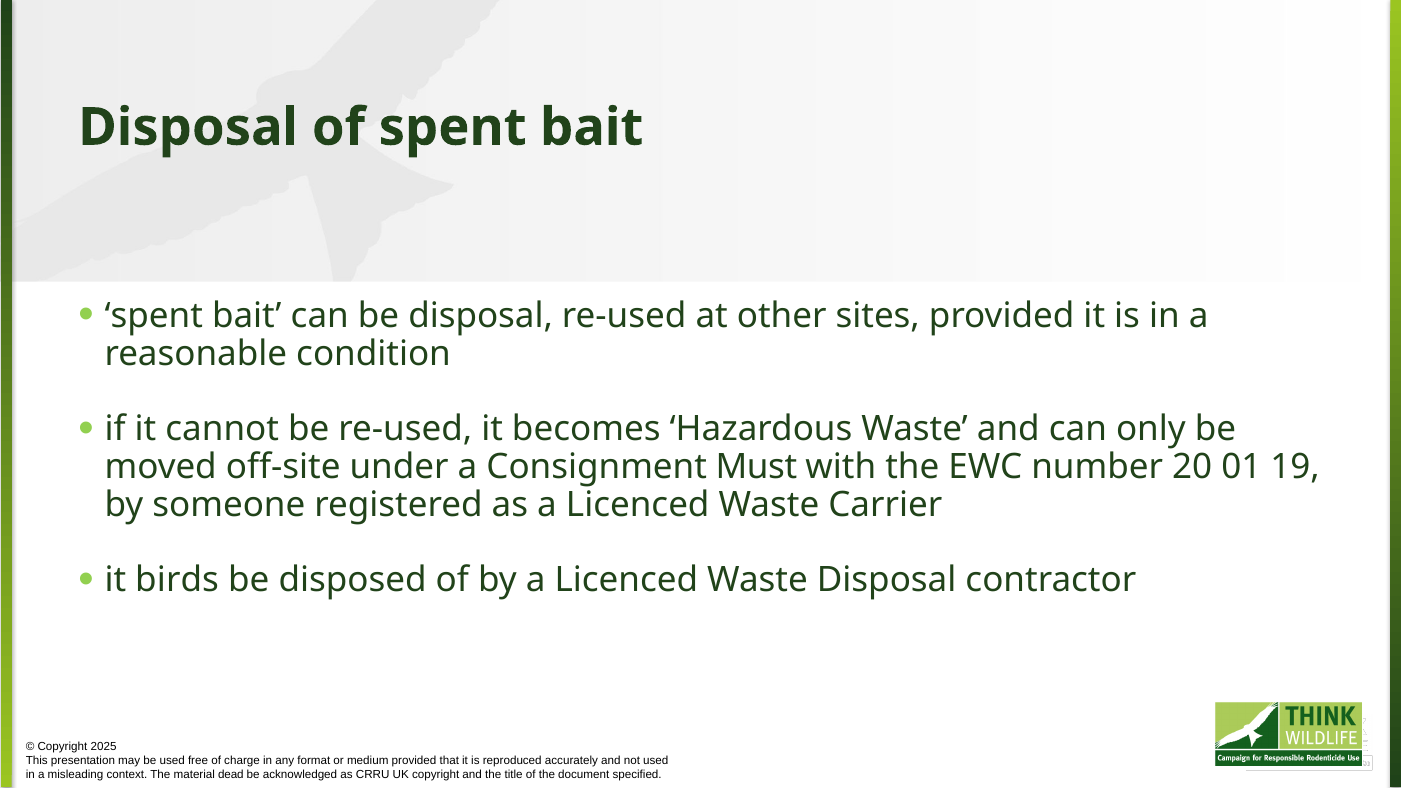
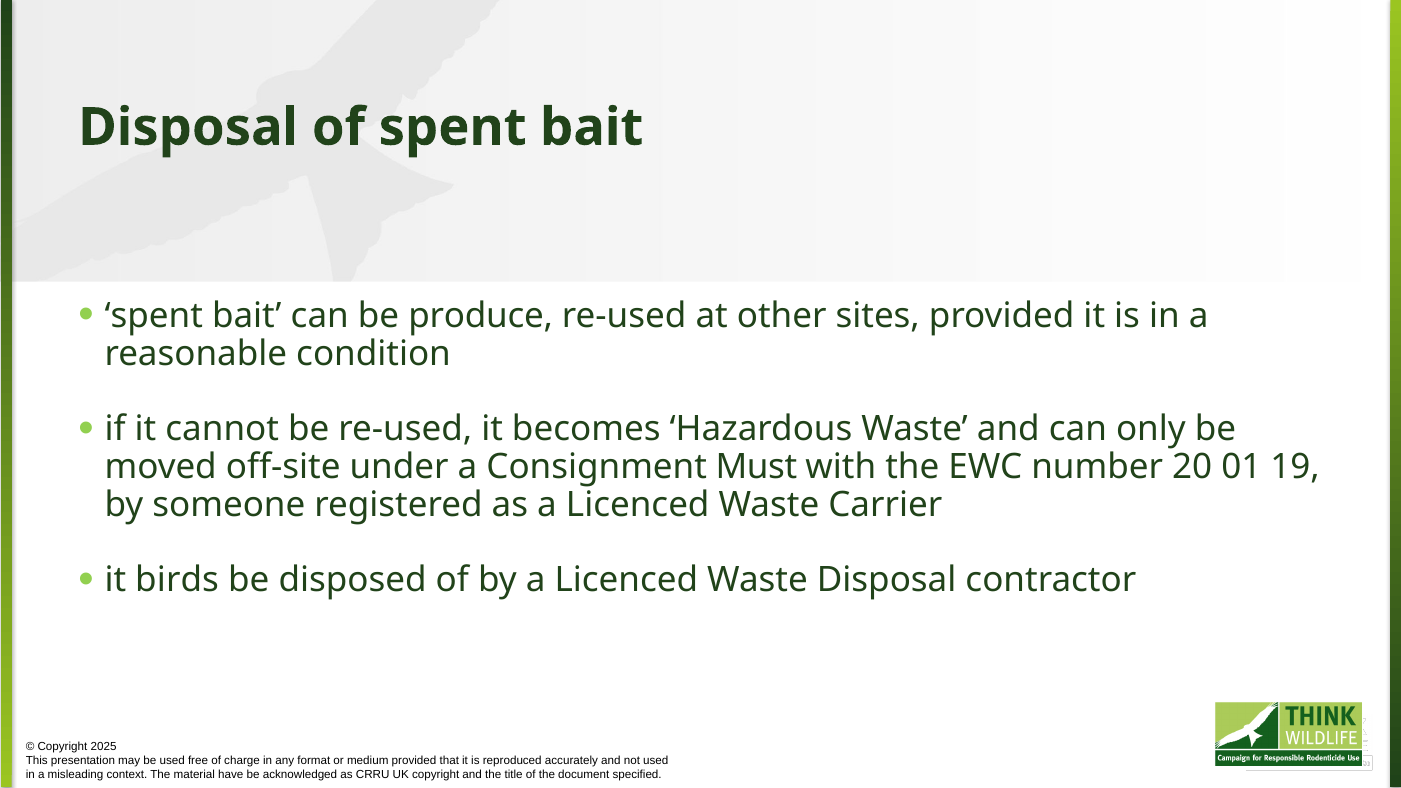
be disposal: disposal -> produce (481, 316)
dead: dead -> have (231, 775)
